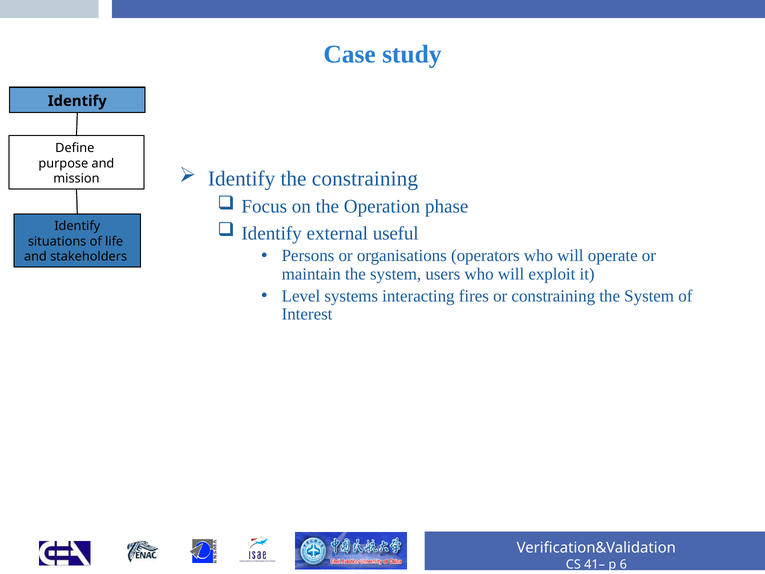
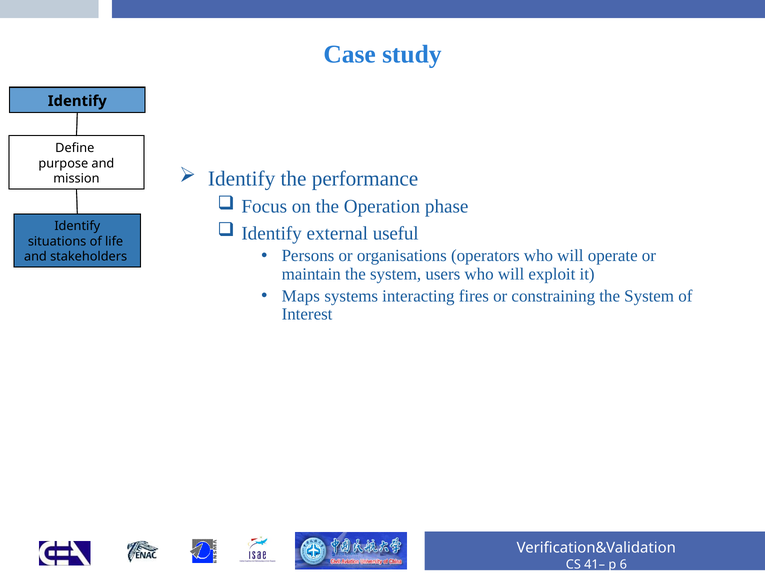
the constraining: constraining -> performance (365, 178)
Level: Level -> Maps (301, 296)
